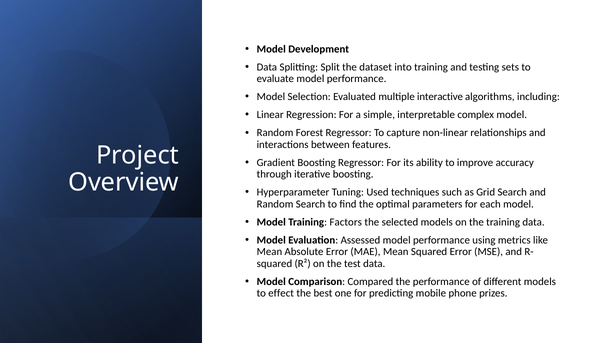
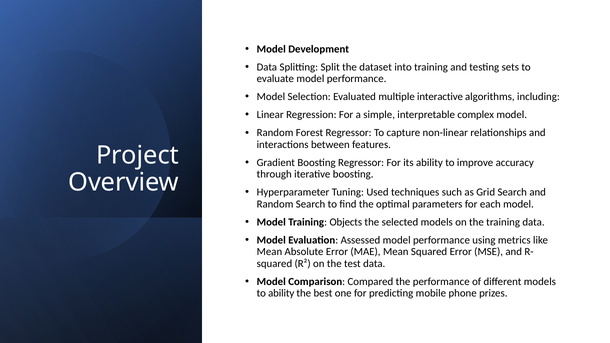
Factors: Factors -> Objects (346, 222)
to effect: effect -> ability (281, 293)
